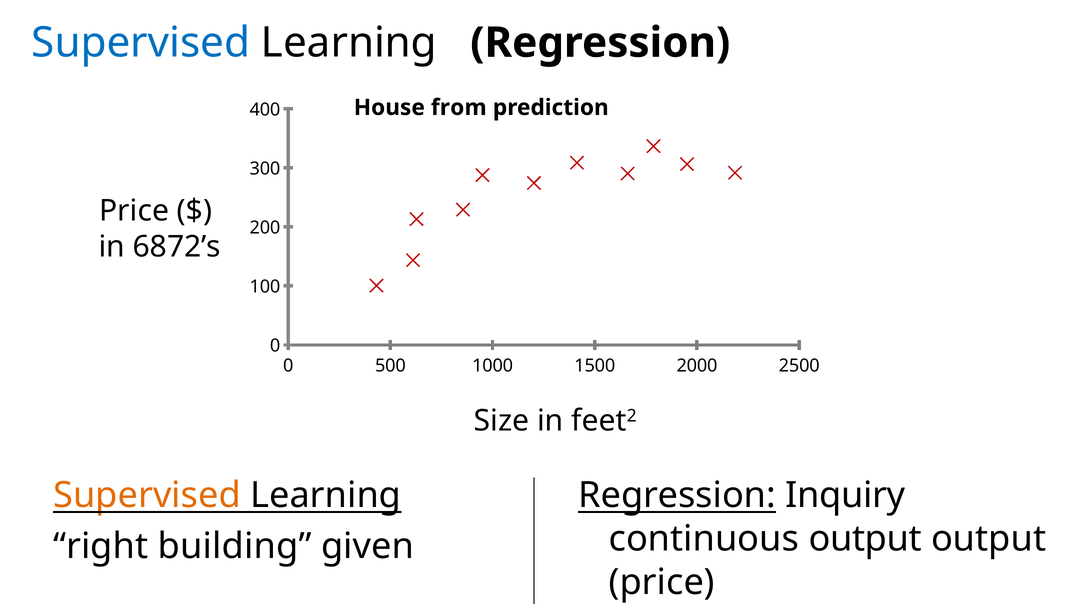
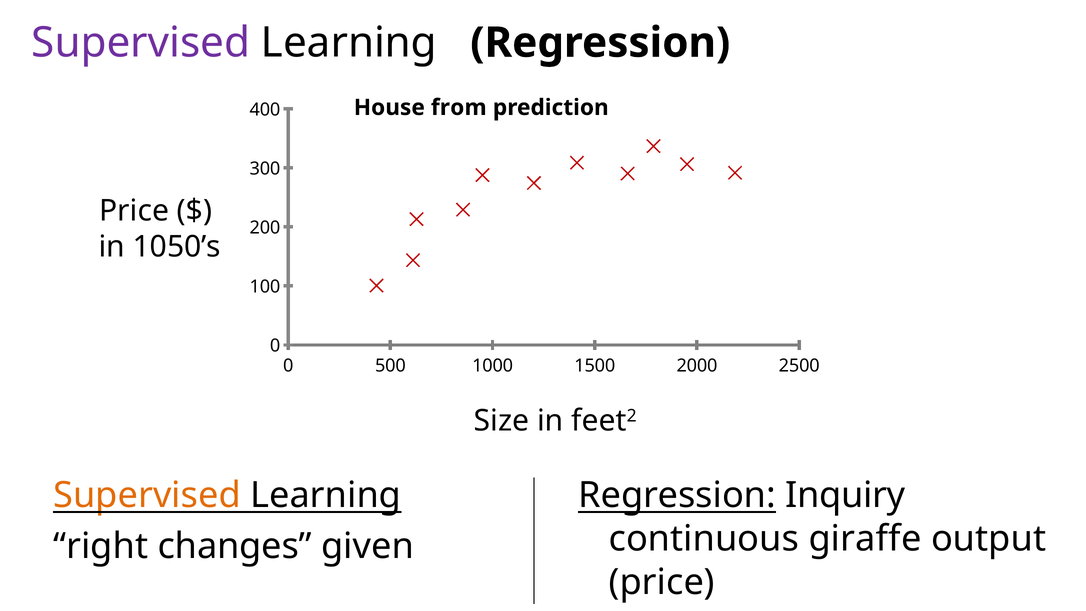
Supervised colour: blue -> purple (141, 43)
6872’s: 6872’s -> 1050’s (177, 247)
continuous output: output -> giraffe (865, 539)
building: building -> changes (235, 546)
